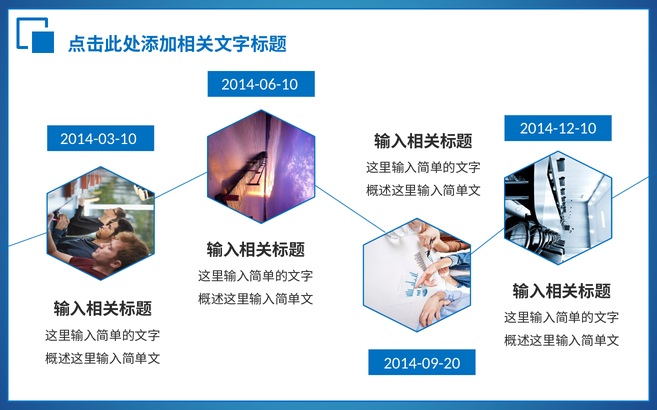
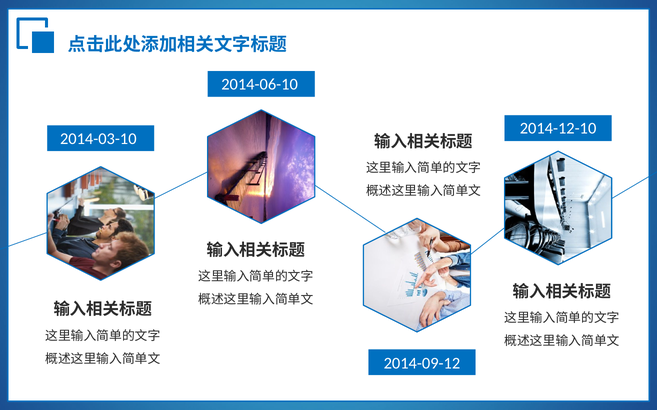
2014-09-20: 2014-09-20 -> 2014-09-12 (422, 364)
